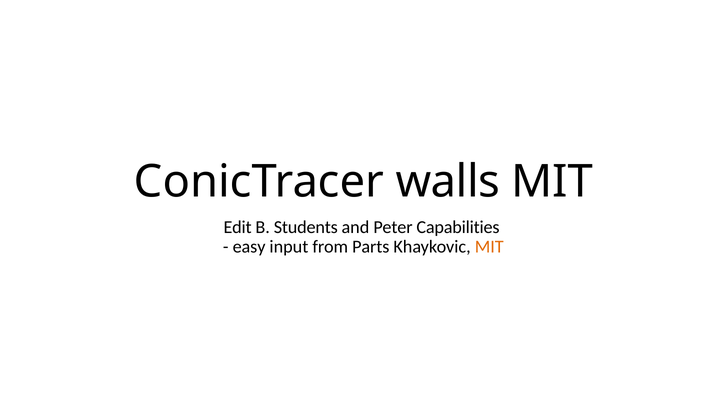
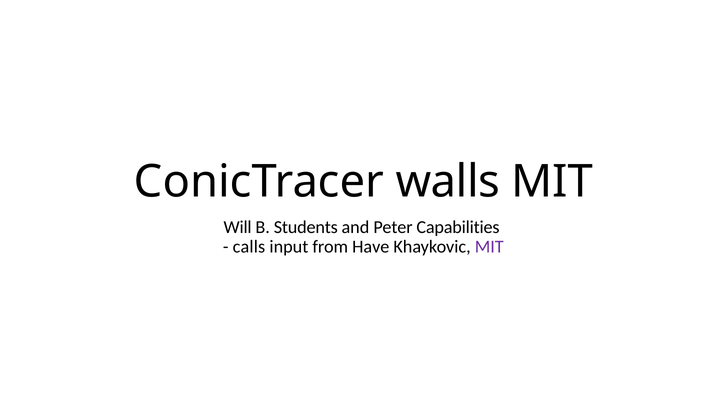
Edit: Edit -> Will (238, 227)
easy: easy -> calls (249, 247)
Parts: Parts -> Have (371, 247)
MIT colour: orange -> purple (489, 247)
